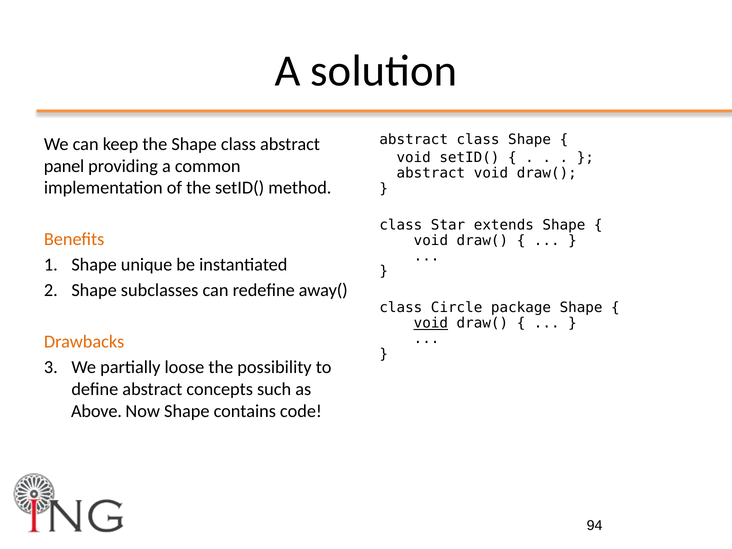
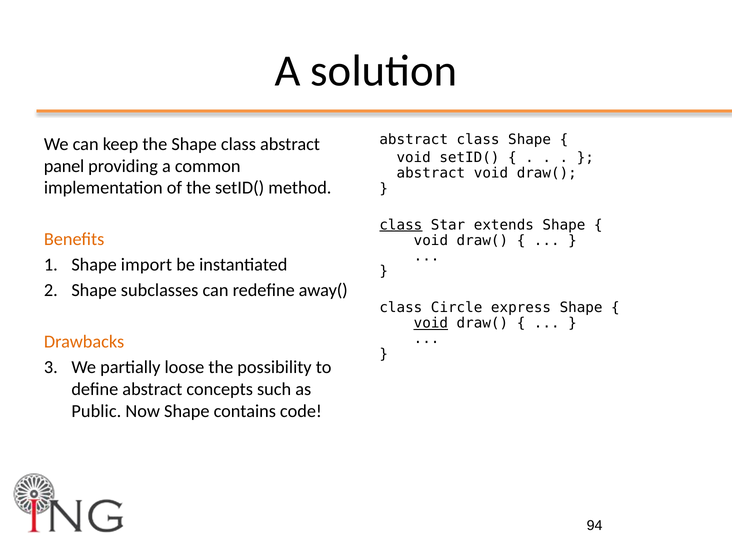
class underline: none -> present (401, 225)
unique: unique -> import (146, 265)
package: package -> express (521, 308)
Above: Above -> Public (96, 411)
